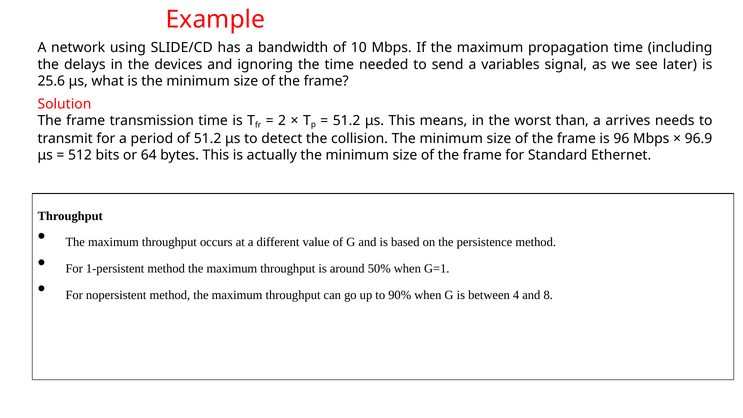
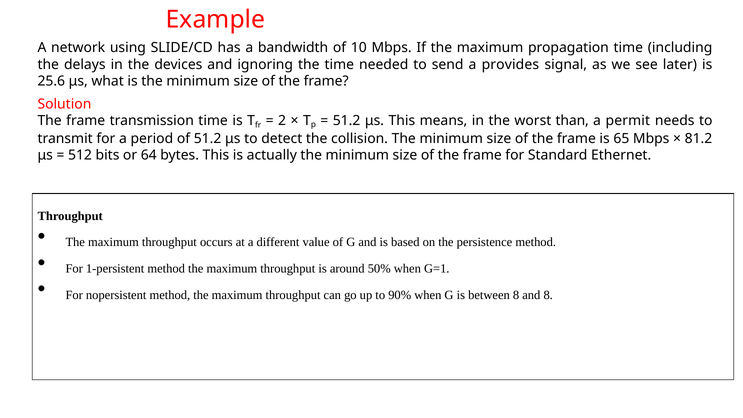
variables: variables -> provides (510, 64)
arrives: arrives -> permit (628, 121)
96: 96 -> 65 (621, 138)
96.9: 96.9 -> 81.2 (699, 138)
between 4: 4 -> 8 (516, 295)
